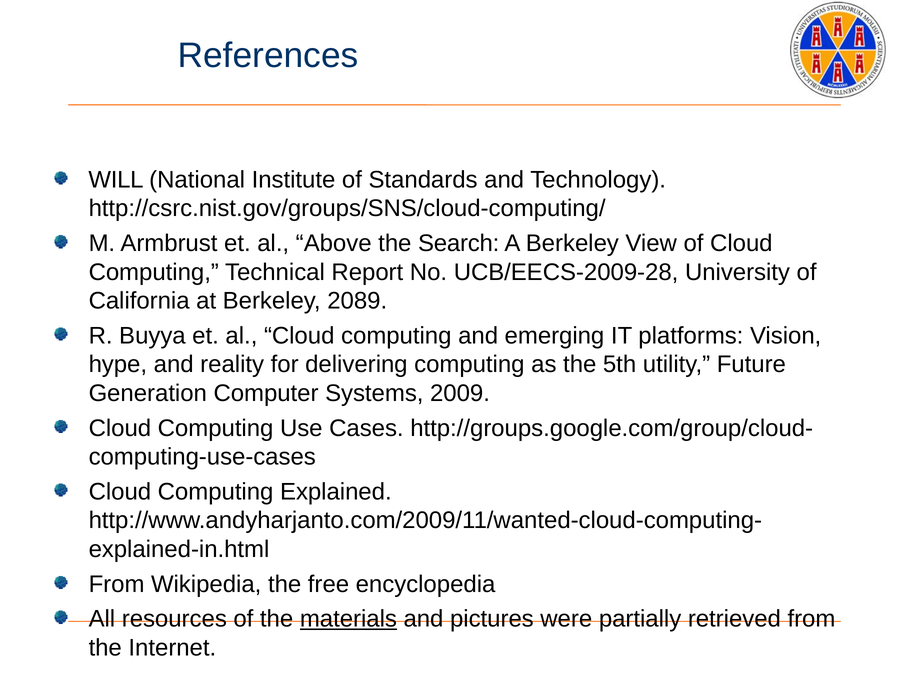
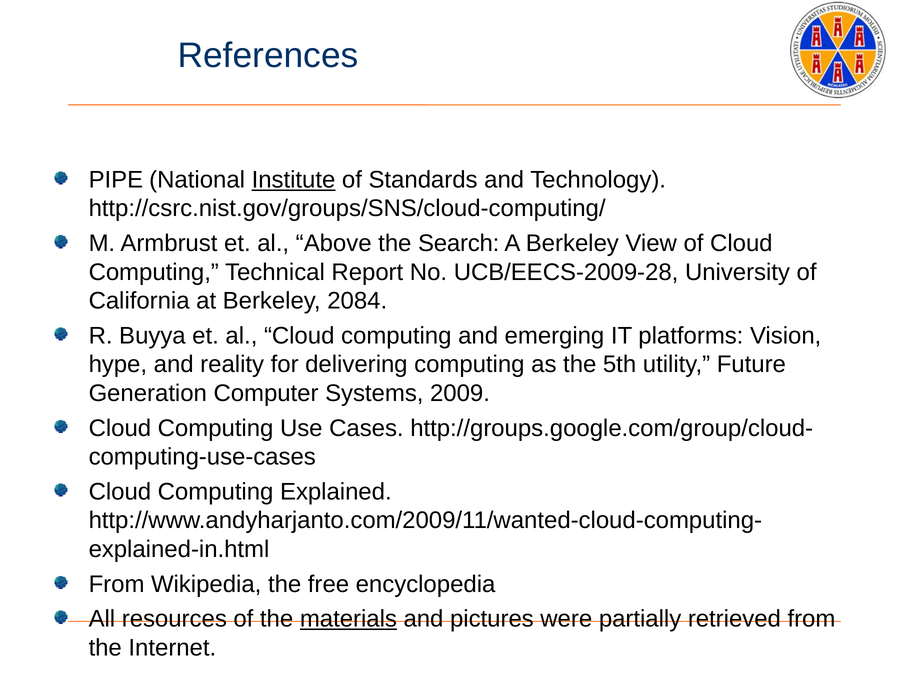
WILL: WILL -> PIPE (116, 180)
Institute underline: none -> present (294, 180)
2089: 2089 -> 2084 (357, 301)
